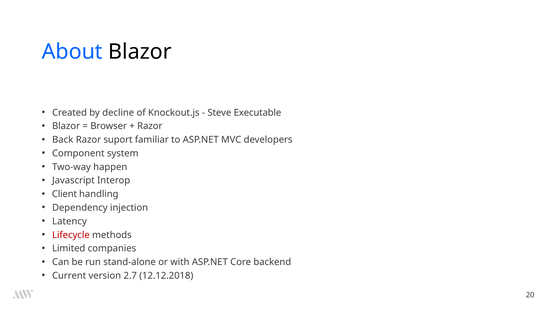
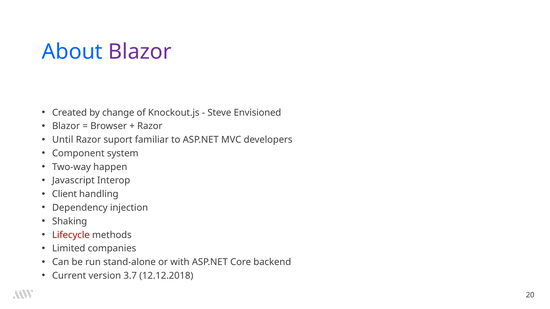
Blazor colour: black -> purple (140, 52)
decline: decline -> change (118, 113)
Executable: Executable -> Envisioned (257, 113)
Back: Back -> Until (63, 140)
Latency: Latency -> Shaking (70, 222)
2.7: 2.7 -> 3.7 (130, 276)
